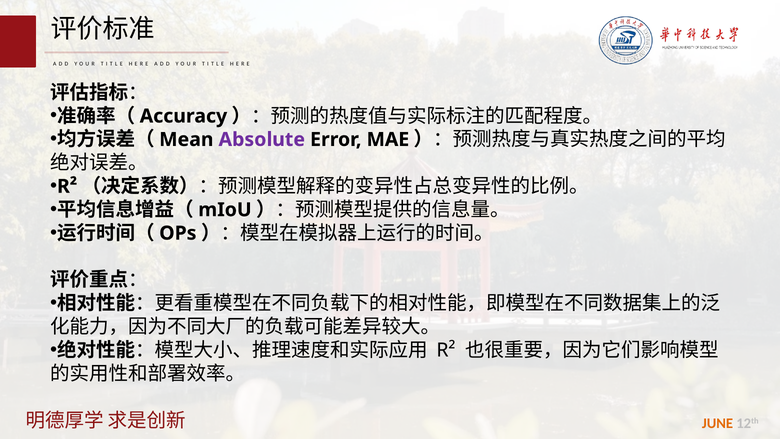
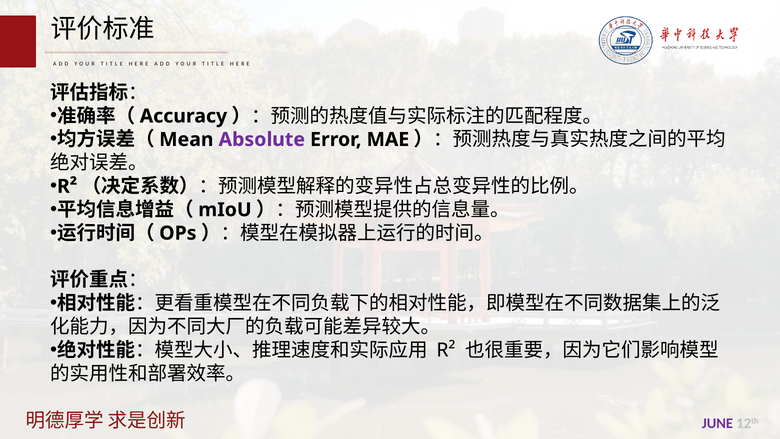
JUNE colour: orange -> purple (717, 423)
